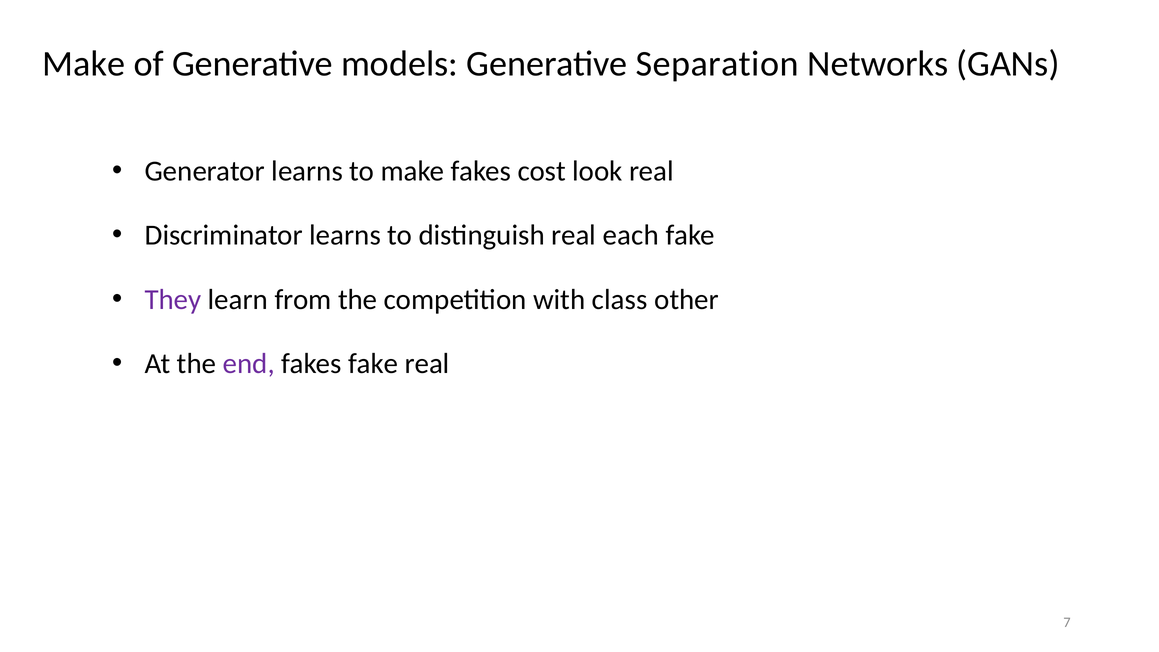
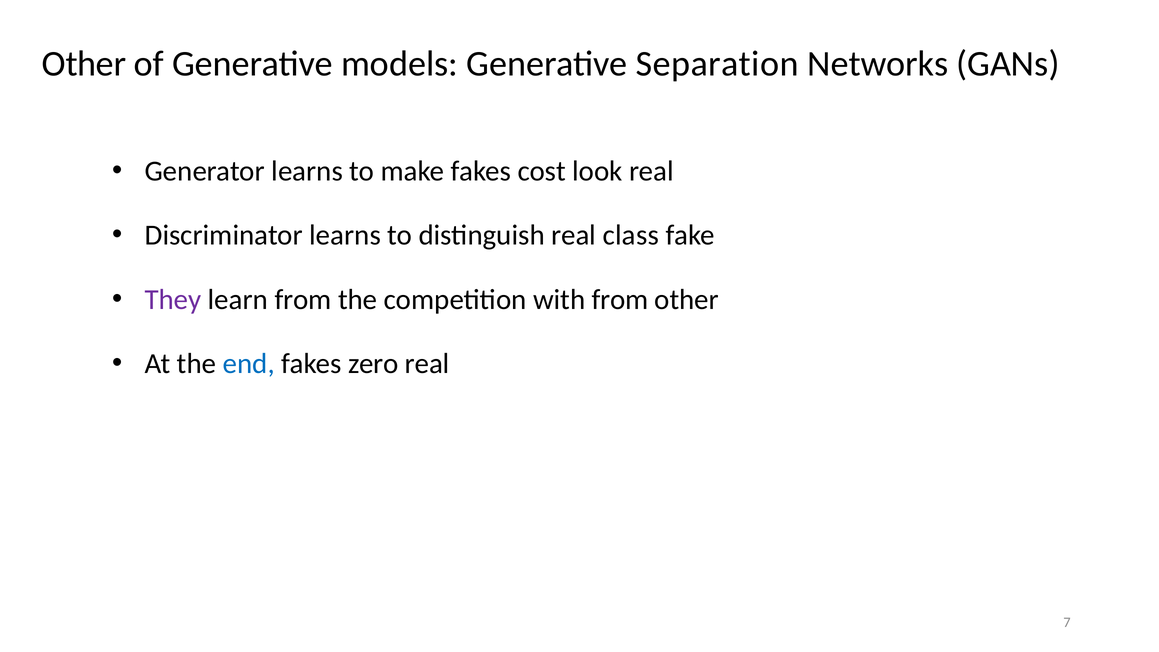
Make: Make -> Other (84, 64)
each: each -> class (631, 235)
with class: class -> from (620, 300)
end colour: purple -> blue (249, 364)
fakes fake: fake -> zero (373, 364)
